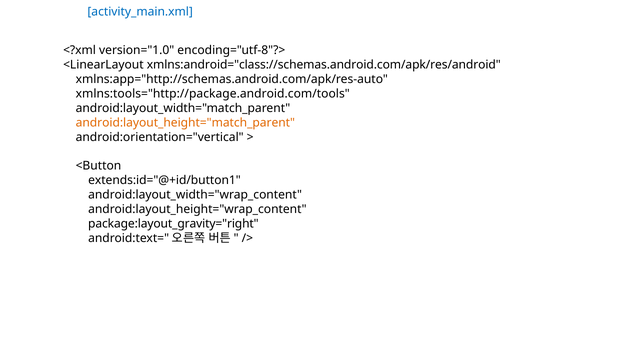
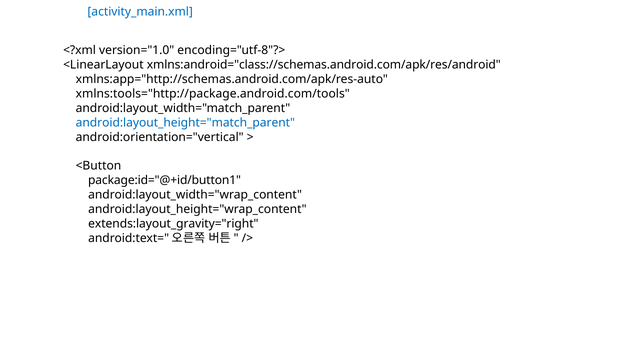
android:layout_height="match_parent colour: orange -> blue (185, 122)
extends:id="@+id/button1: extends:id="@+id/button1 -> package:id="@+id/button1 (164, 180)
package:layout_gravity="right: package:layout_gravity="right -> extends:layout_gravity="right (173, 224)
